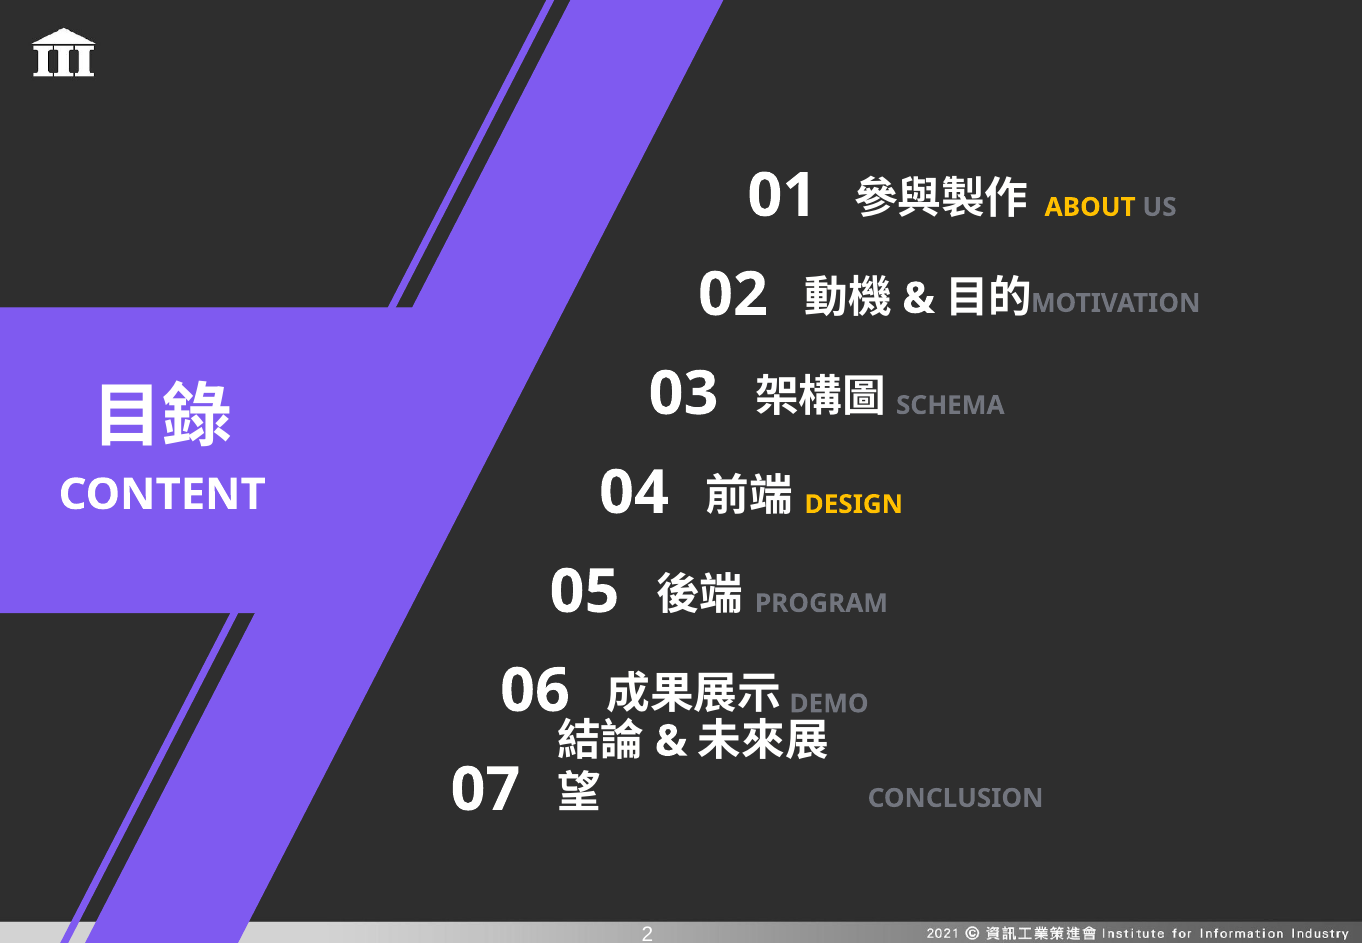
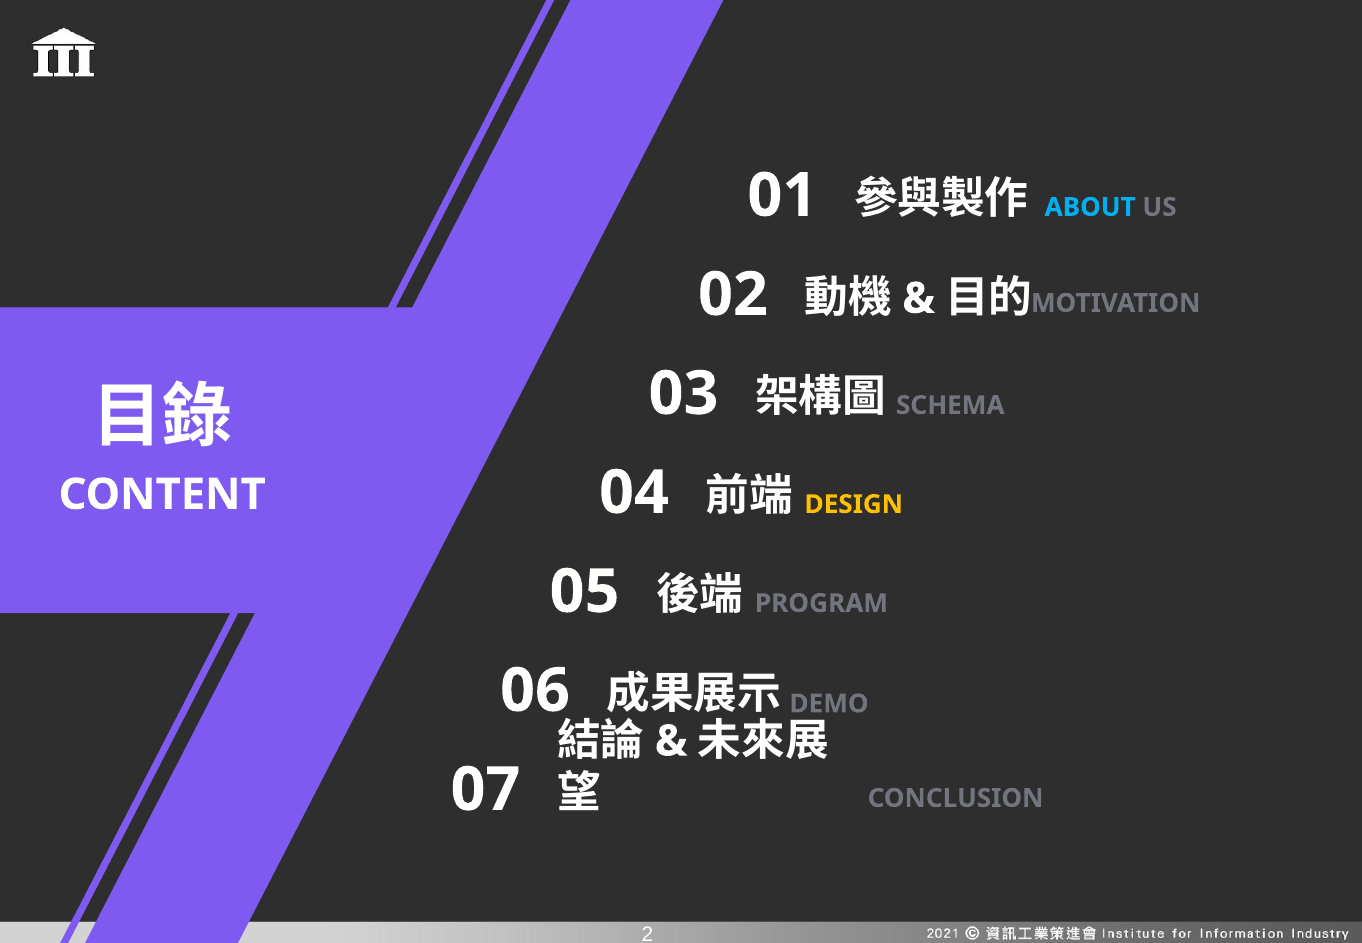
ABOUT colour: yellow -> light blue (1090, 207)
